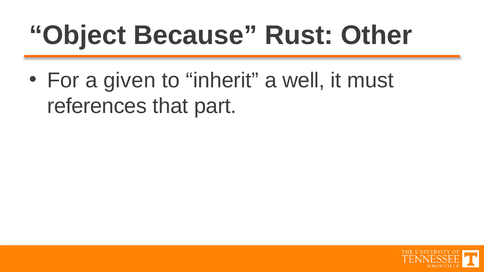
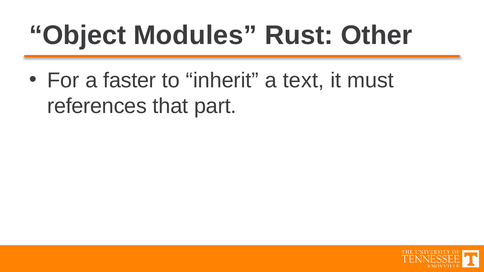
Because: Because -> Modules (195, 35)
given: given -> faster (130, 80)
well: well -> text (303, 80)
